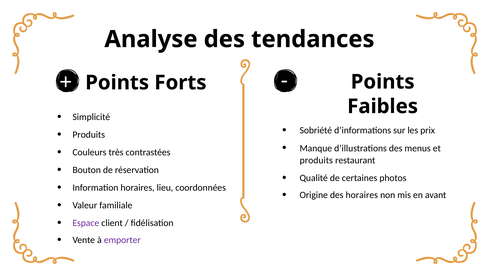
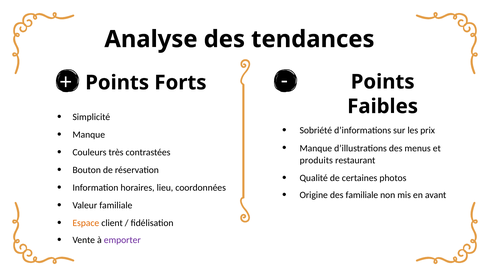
Produits: Produits -> Manque (89, 135)
des horaires: horaires -> familiale (362, 195)
Espace colour: purple -> orange (86, 223)
